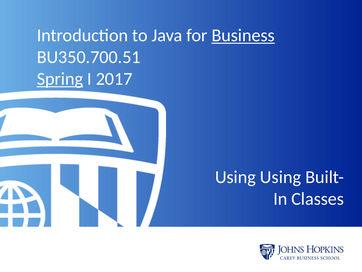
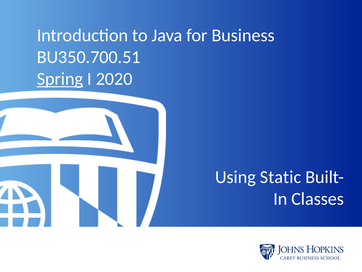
Business underline: present -> none (243, 35)
2017: 2017 -> 2020 (114, 79)
Using Using: Using -> Static (281, 177)
